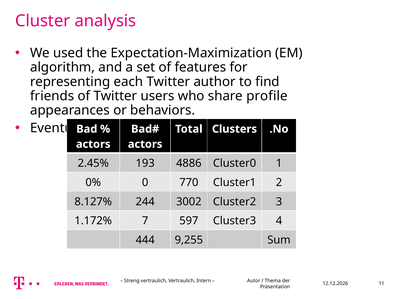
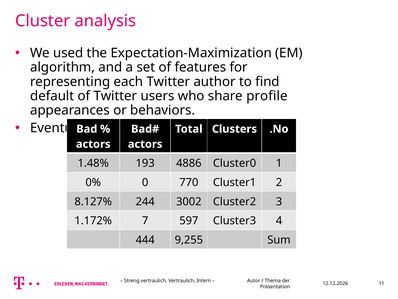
friends: friends -> default (52, 96)
2.45%: 2.45% -> 1.48% (93, 163)
